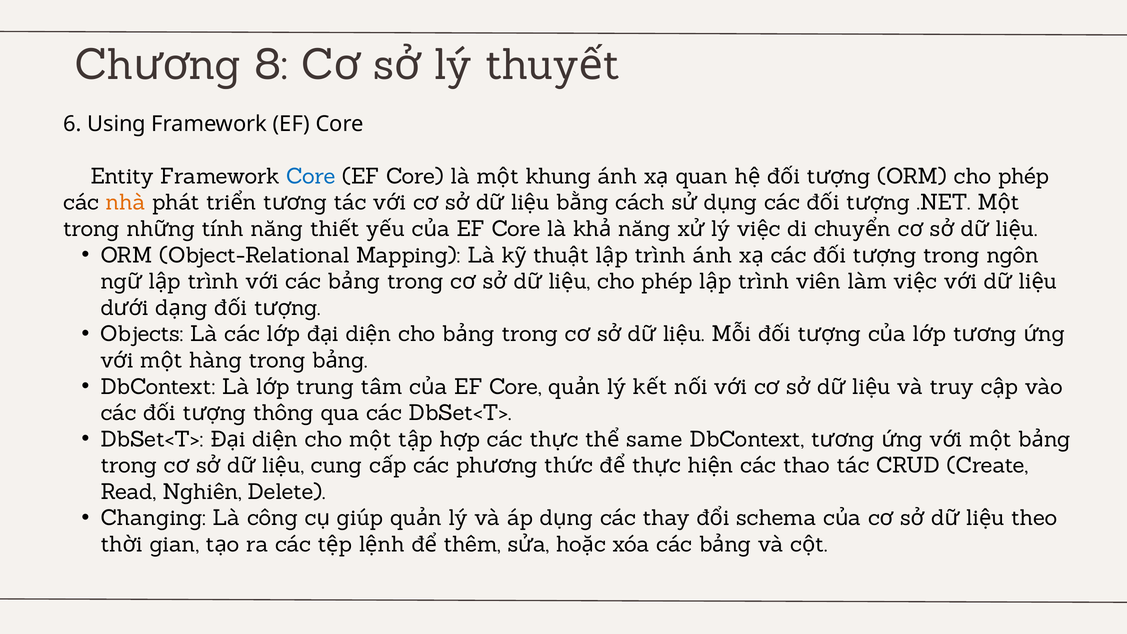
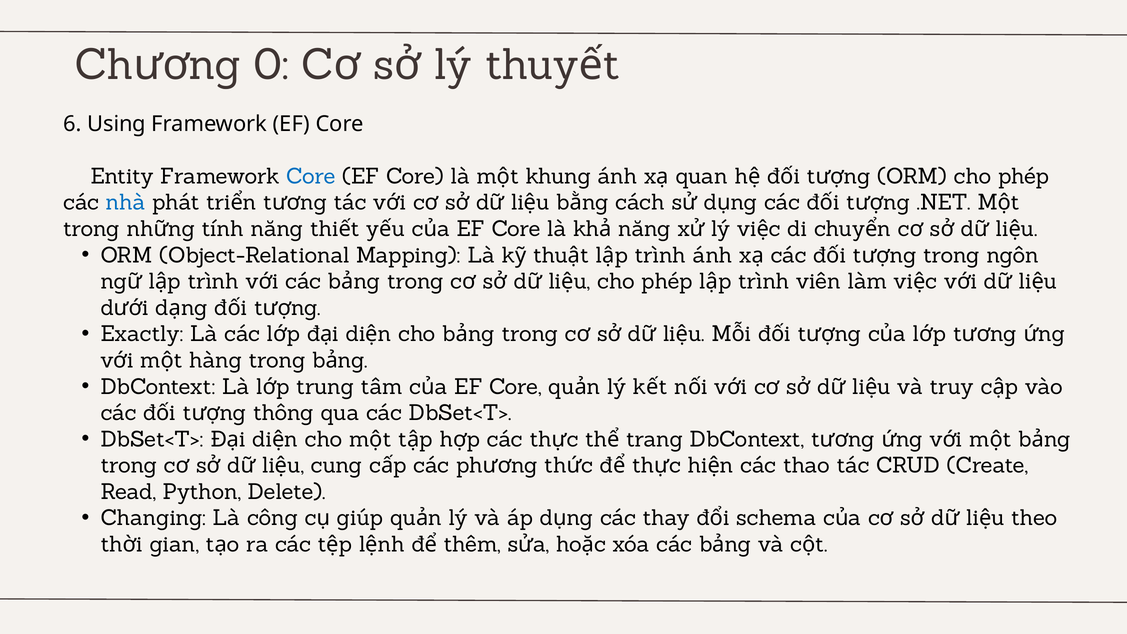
8: 8 -> 0 (271, 65)
nhà colour: orange -> blue (126, 203)
Objects: Objects -> Exactly (142, 334)
same: same -> trang (655, 439)
Nghiên: Nghiên -> Python (202, 492)
